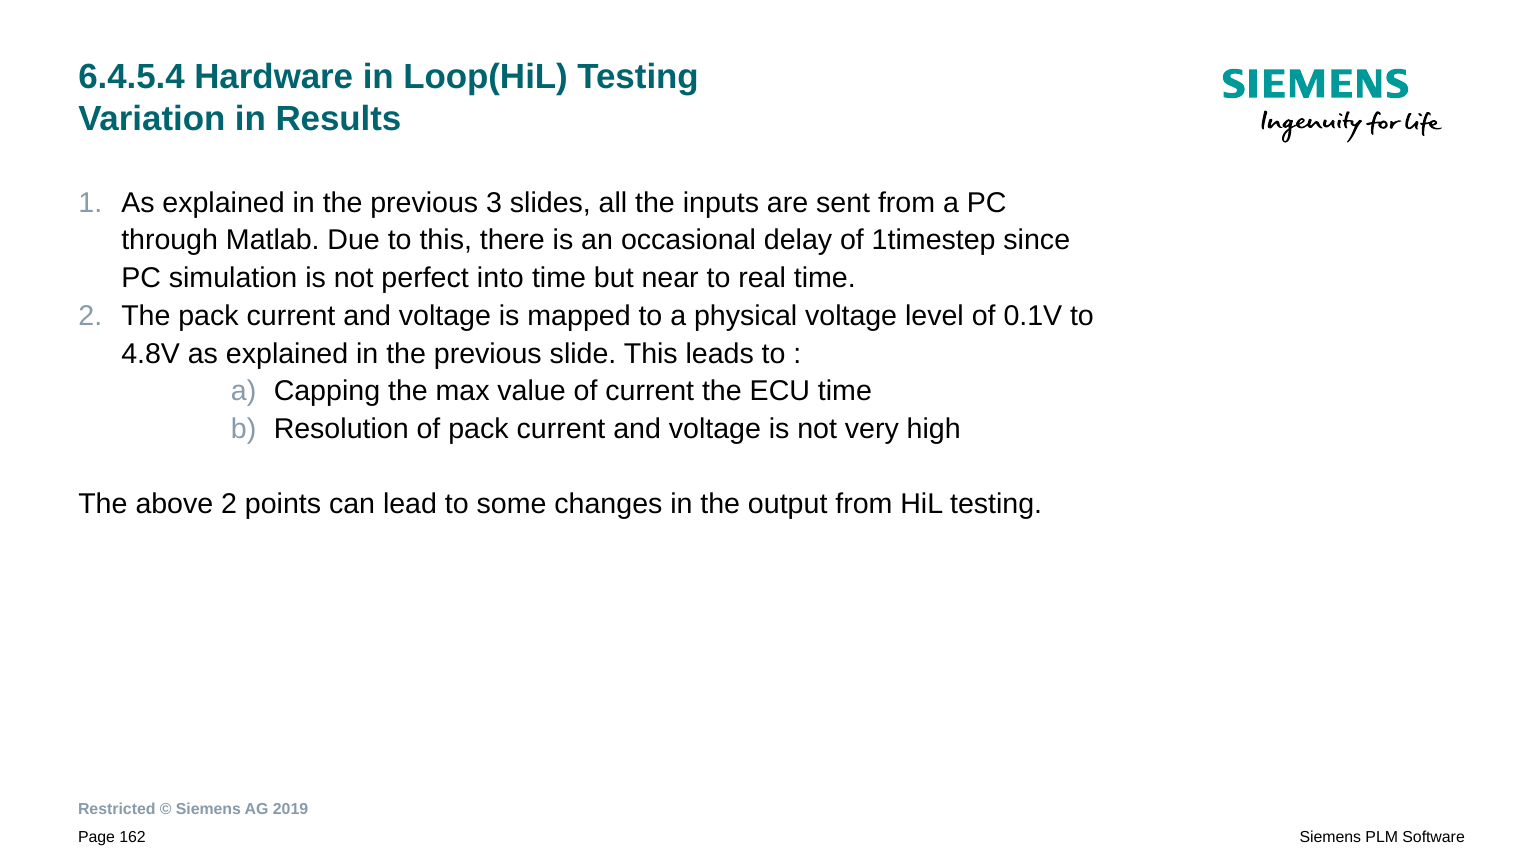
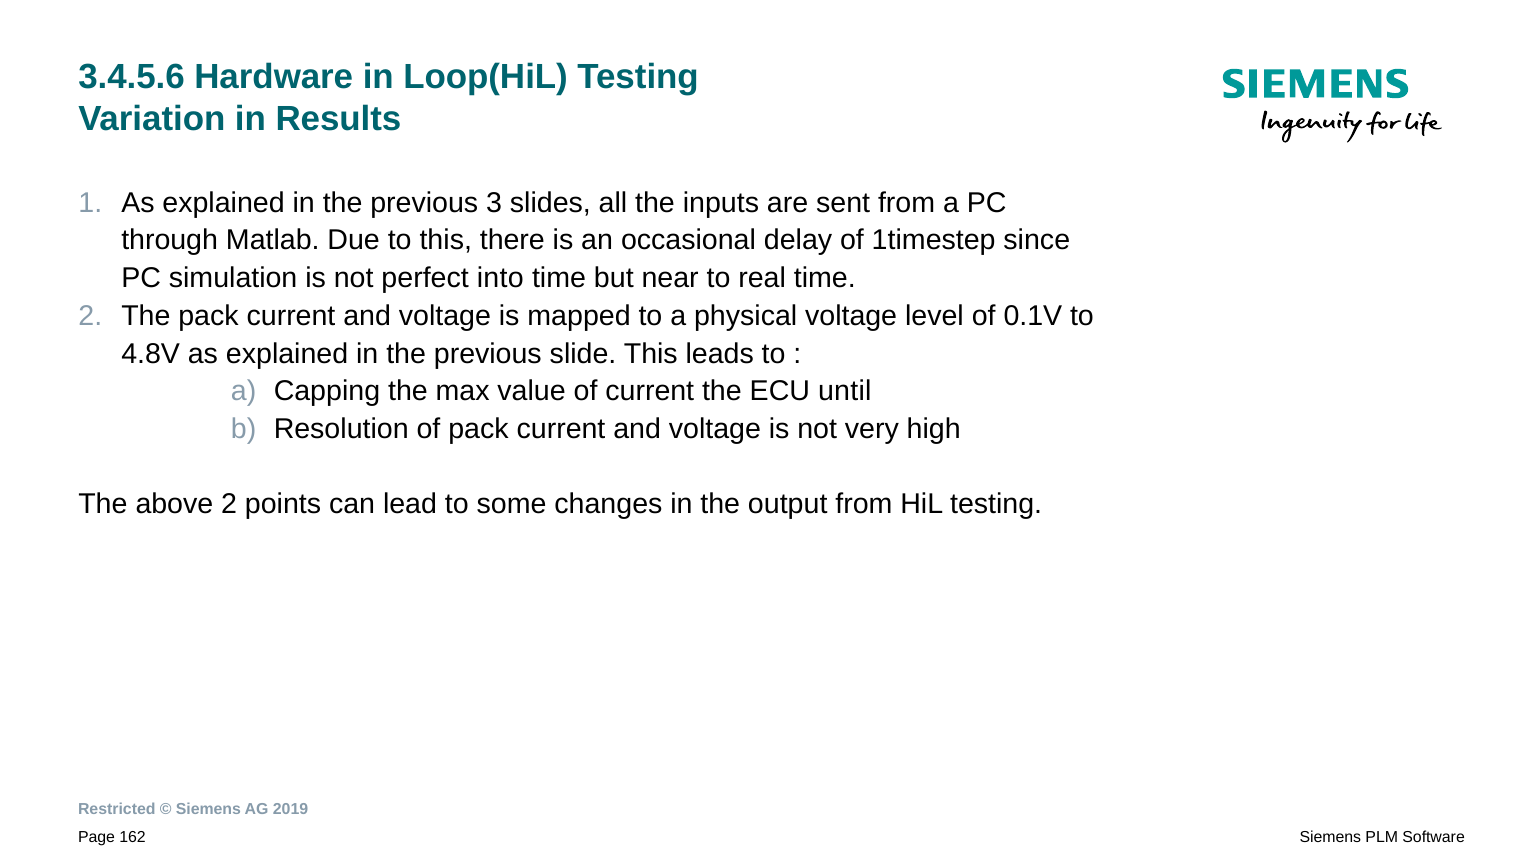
6.4.5.4: 6.4.5.4 -> 3.4.5.6 (132, 77)
ECU time: time -> until (845, 392)
